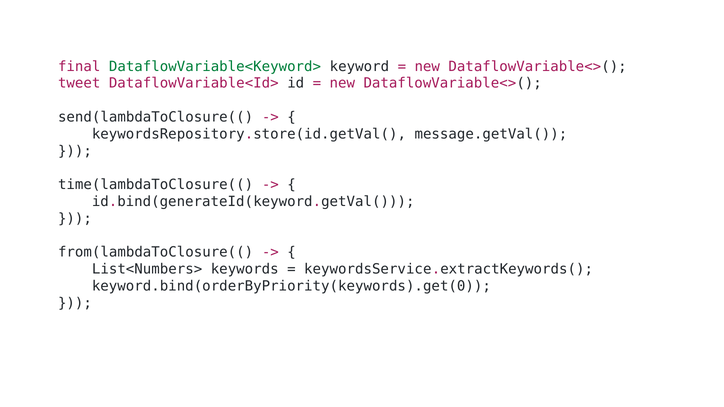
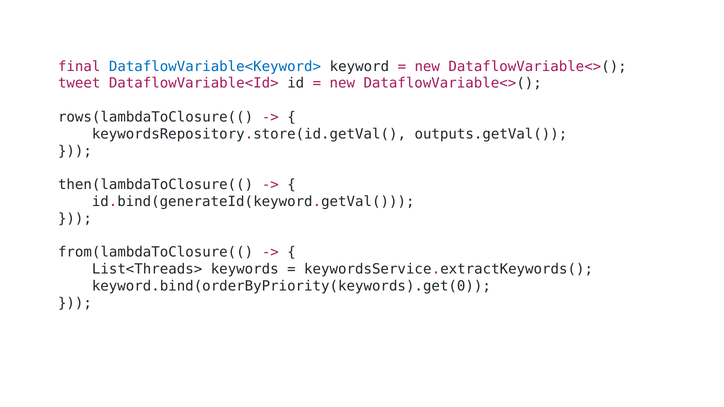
DataflowVariable<Keyword> colour: green -> blue (215, 66)
send(lambdaToClosure((: send(lambdaToClosure(( -> rows(lambdaToClosure(( (156, 117)
message.getVal(: message.getVal( -> outputs.getVal( (491, 134)
time(lambdaToClosure((: time(lambdaToClosure(( -> then(lambdaToClosure(( (156, 185)
List<Numbers>: List<Numbers> -> List<Threads> (147, 269)
